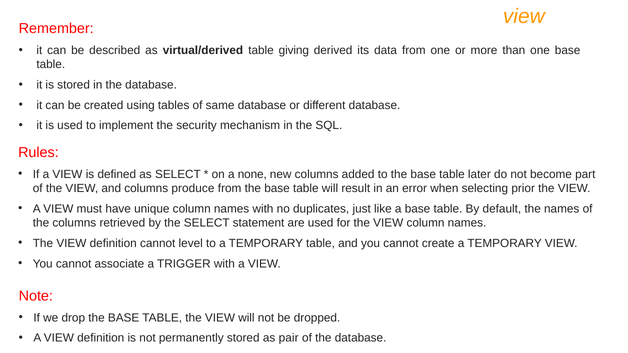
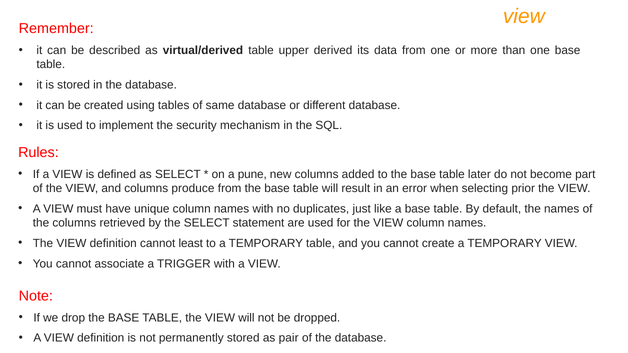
giving: giving -> upper (294, 50)
none: none -> pune (252, 174)
level: level -> least (191, 243)
